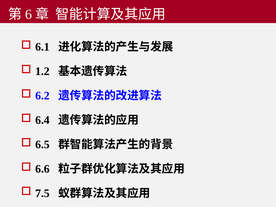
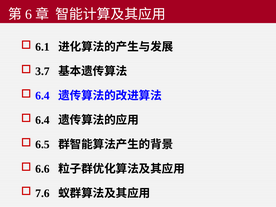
1.2: 1.2 -> 3.7 (43, 71)
6.2: 6.2 -> 6.4 (43, 96)
7.5: 7.5 -> 7.6 (43, 193)
